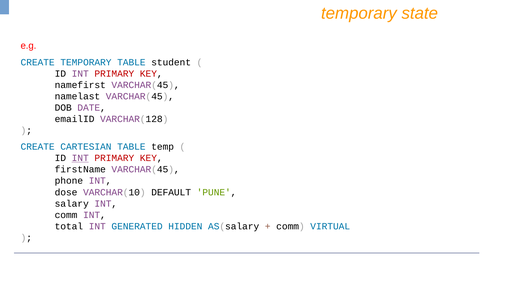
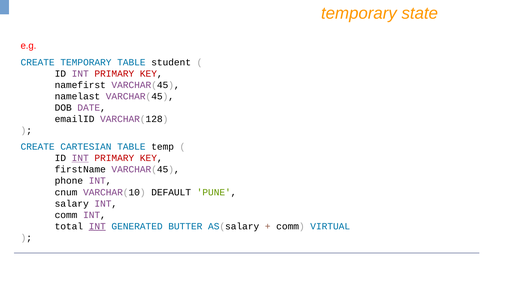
dose: dose -> cnum (66, 192)
INT underline: none -> present (97, 226)
HIDDEN: HIDDEN -> BUTTER (185, 226)
